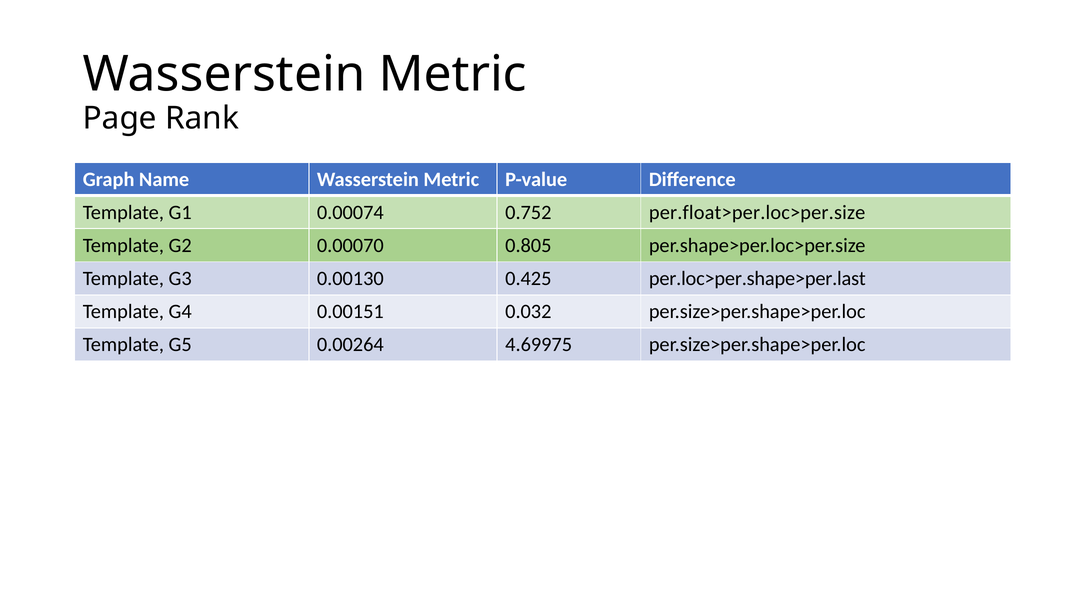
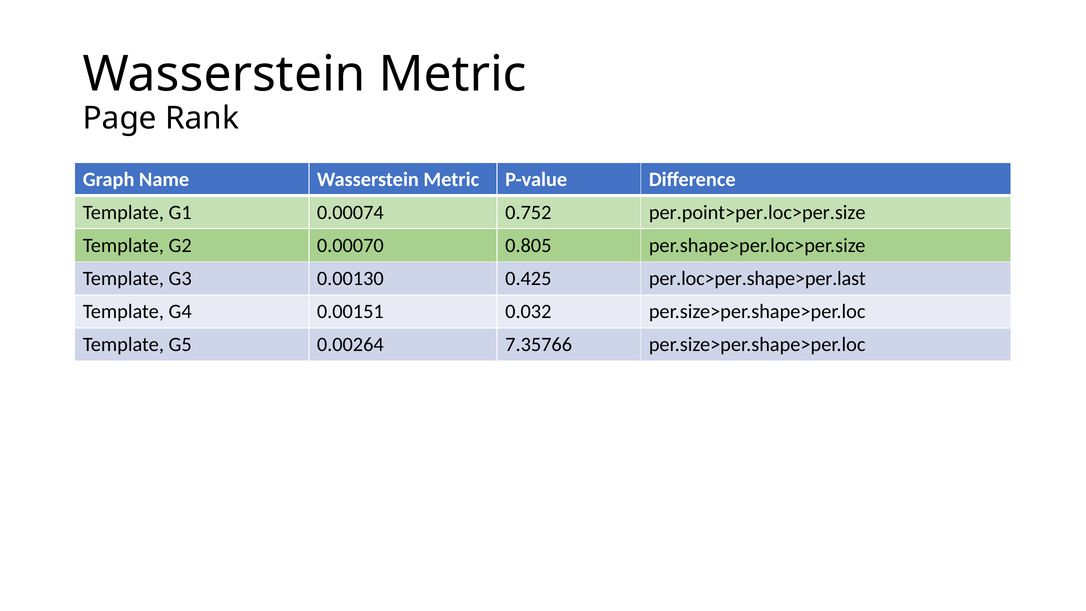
per.float>per.loc>per.size: per.float>per.loc>per.size -> per.point>per.loc>per.size (757, 212)
4.69975: 4.69975 -> 7.35766 (539, 345)
